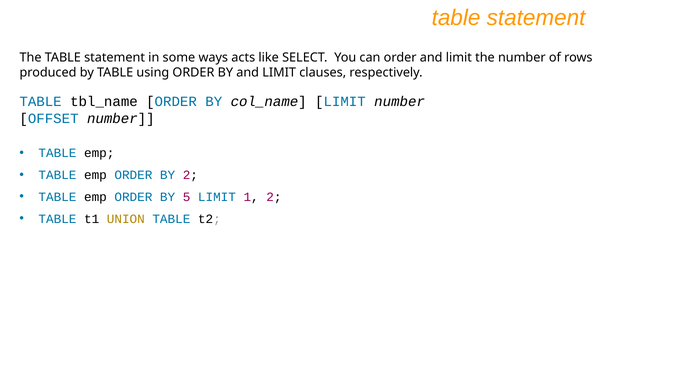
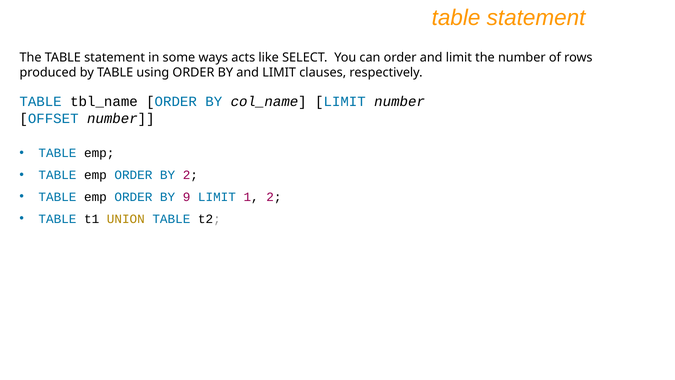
5: 5 -> 9 (187, 197)
